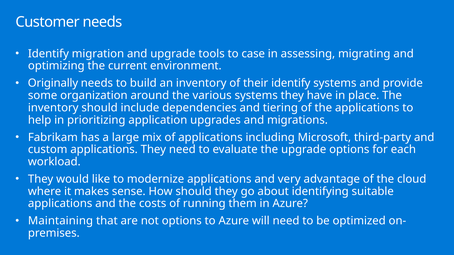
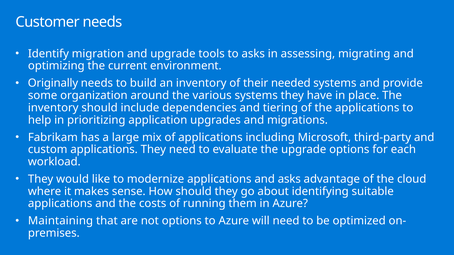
to case: case -> asks (253, 54)
their identify: identify -> needed (291, 83)
and very: very -> asks (289, 179)
